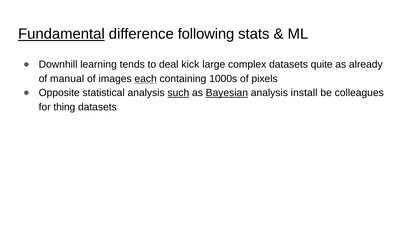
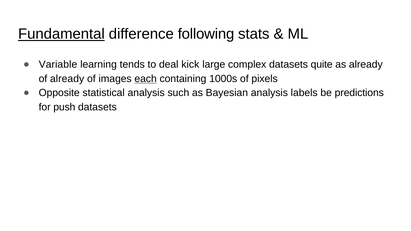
Downhill: Downhill -> Variable (58, 65)
of manual: manual -> already (67, 79)
such underline: present -> none (178, 93)
Bayesian underline: present -> none (227, 93)
install: install -> labels (304, 93)
colleagues: colleagues -> predictions (359, 93)
thing: thing -> push (64, 107)
